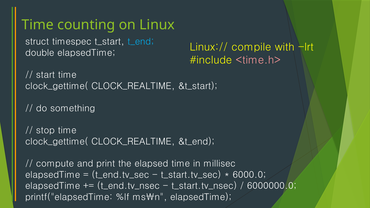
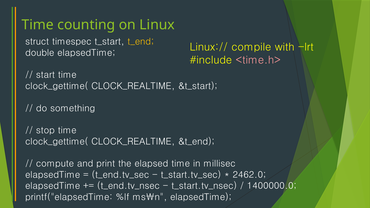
t_end colour: light blue -> yellow (141, 42)
6000.0: 6000.0 -> 2462.0 (249, 175)
6000000.0: 6000000.0 -> 1400000.0 (272, 186)
